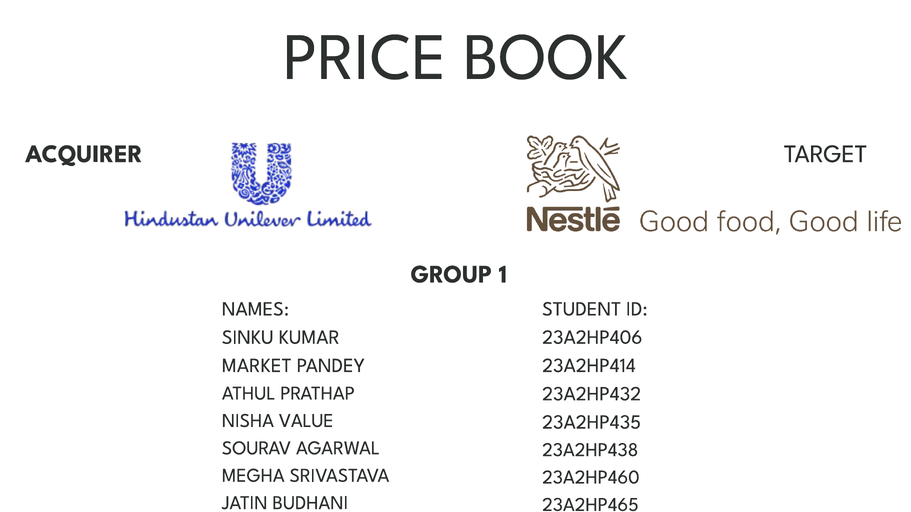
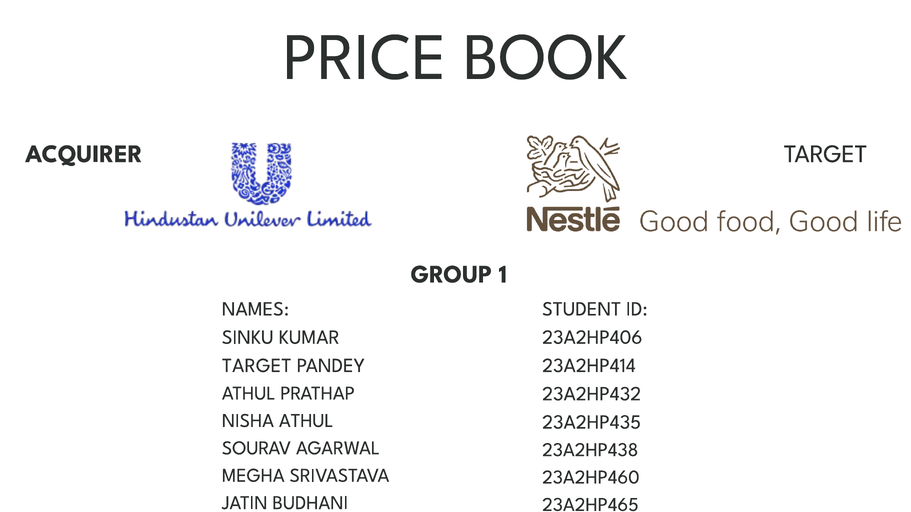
MARKET: MARKET -> TARGET (257, 366)
NISHA VALUE: VALUE -> ATHUL (306, 421)
